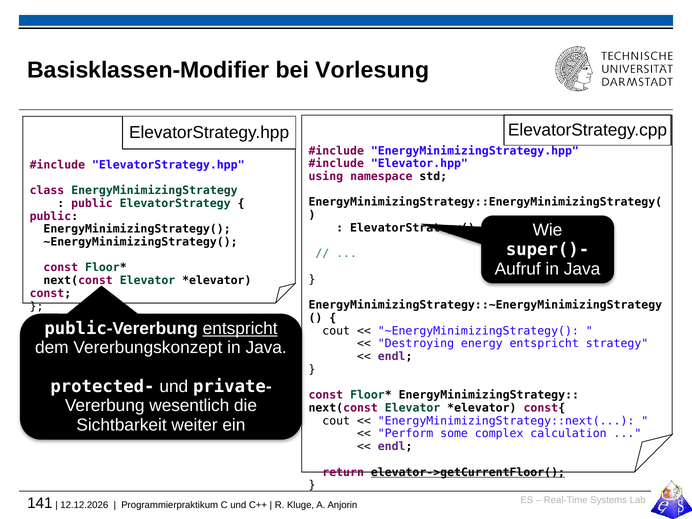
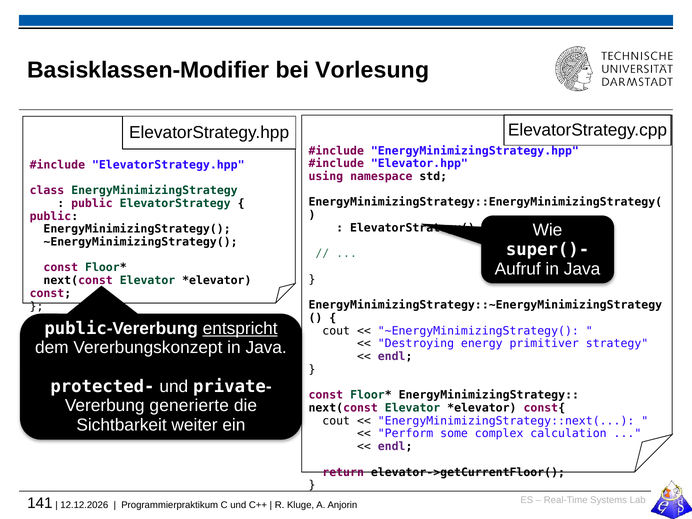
energy entspricht: entspricht -> primitiver (544, 344)
wesentlich: wesentlich -> generierte (189, 406)
elevator->getCurrentFloor( underline: present -> none (468, 472)
